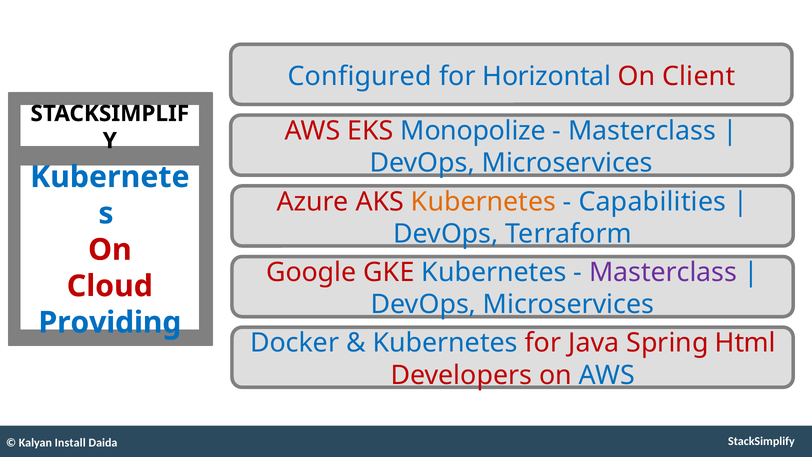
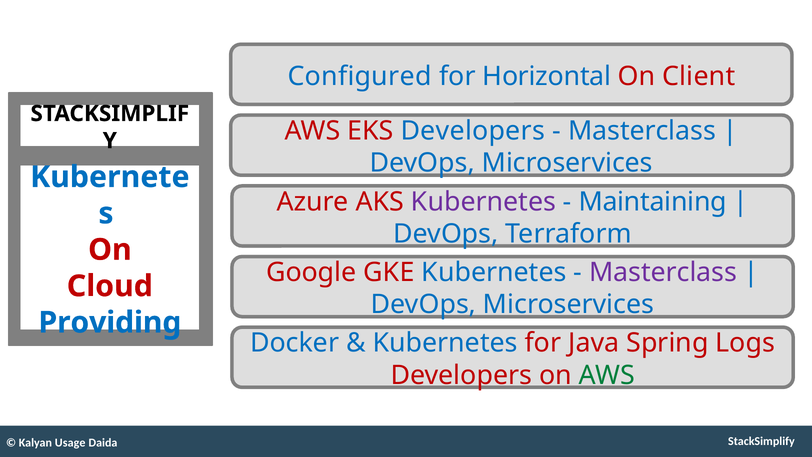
EKS Monopolize: Monopolize -> Developers (473, 131)
Kubernetes colour: orange -> purple (483, 202)
Capabilities: Capabilities -> Maintaining (653, 202)
Html: Html -> Logs (745, 343)
AWS colour: blue -> green (607, 375)
Install: Install -> Usage (70, 443)
